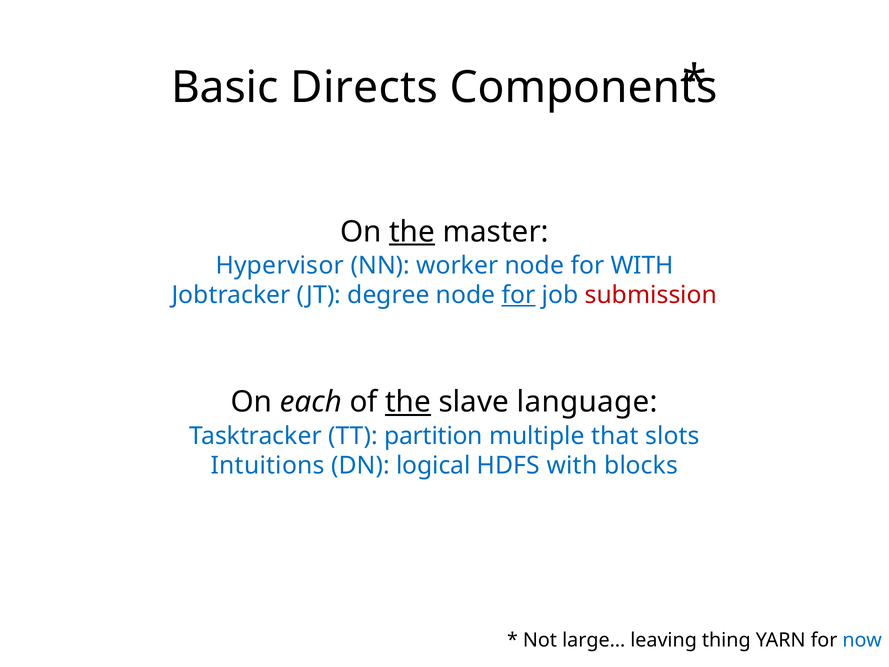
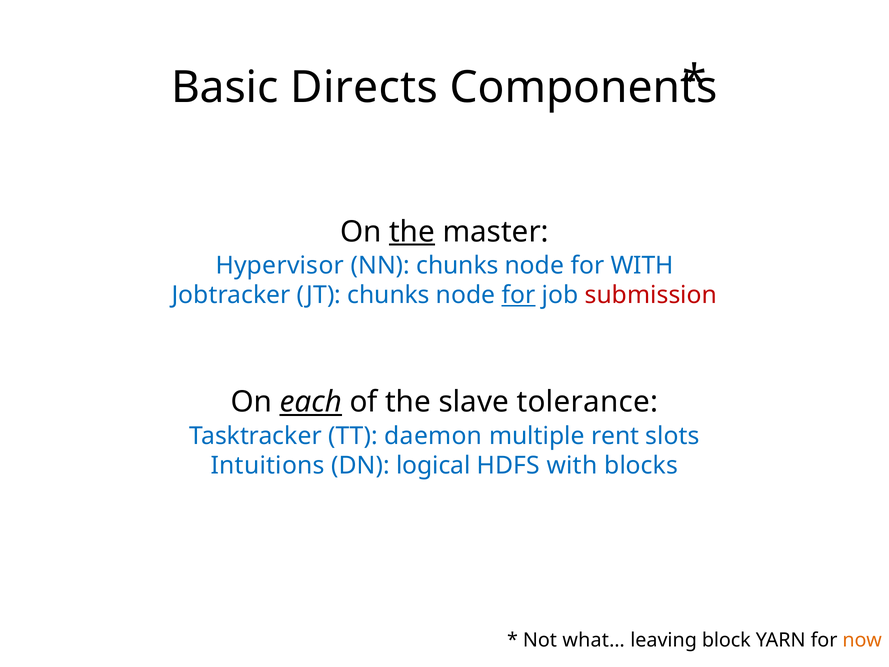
NN worker: worker -> chunks (457, 265)
JT degree: degree -> chunks (389, 295)
each underline: none -> present (311, 402)
the underline: present -> none (408, 402)
language: language -> tolerance (587, 402)
partition: partition -> daemon (433, 436)
that: that -> rent (615, 436)
large…: large… -> what… (594, 640)
thing: thing -> block (726, 640)
now colour: blue -> orange (862, 640)
